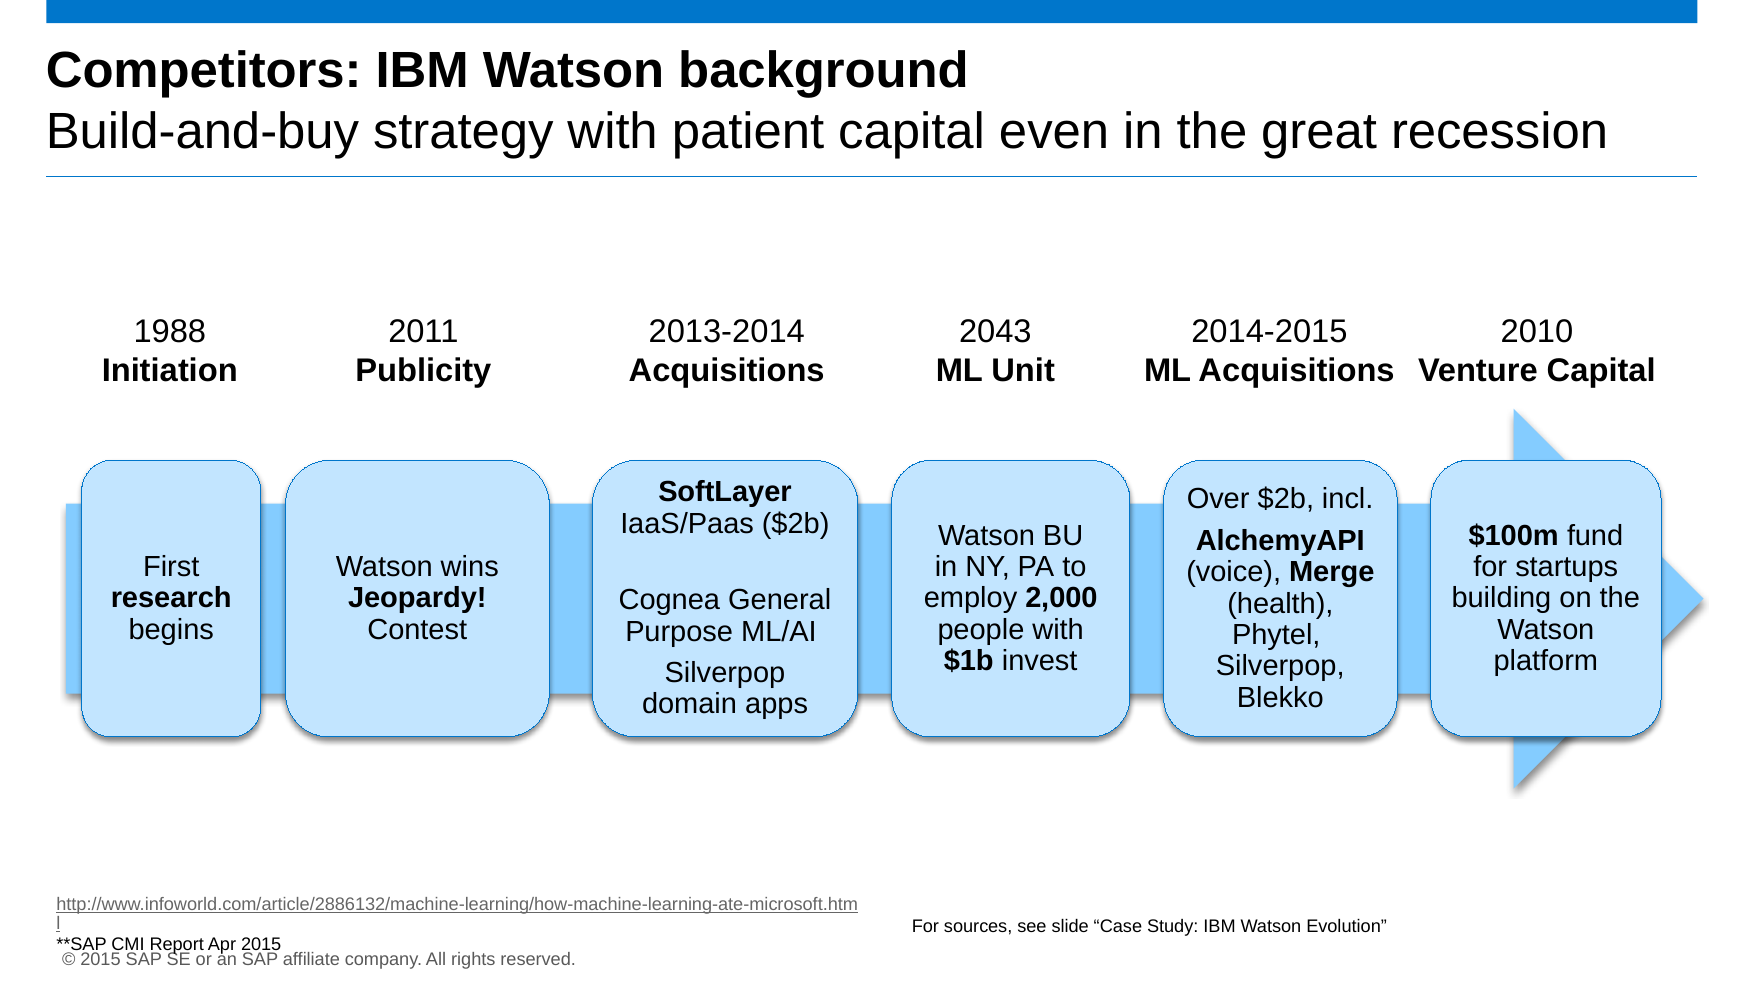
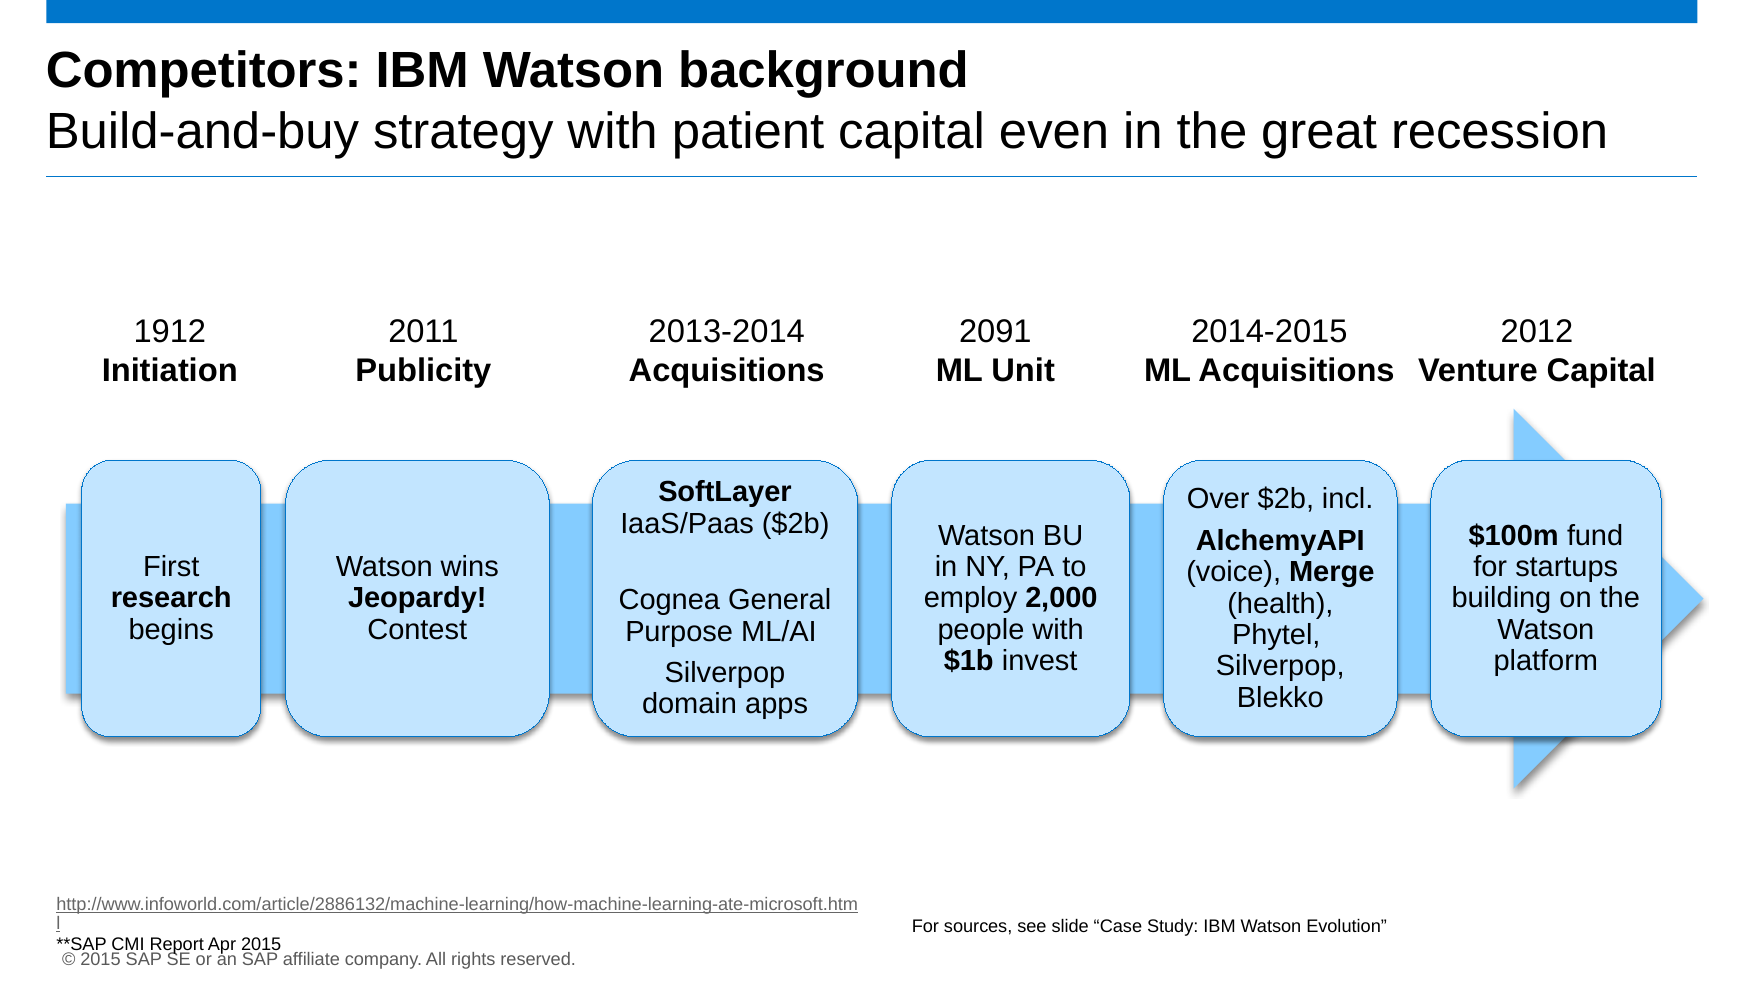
1988: 1988 -> 1912 (170, 331)
2043: 2043 -> 2091 (995, 331)
2010: 2010 -> 2012 (1537, 331)
